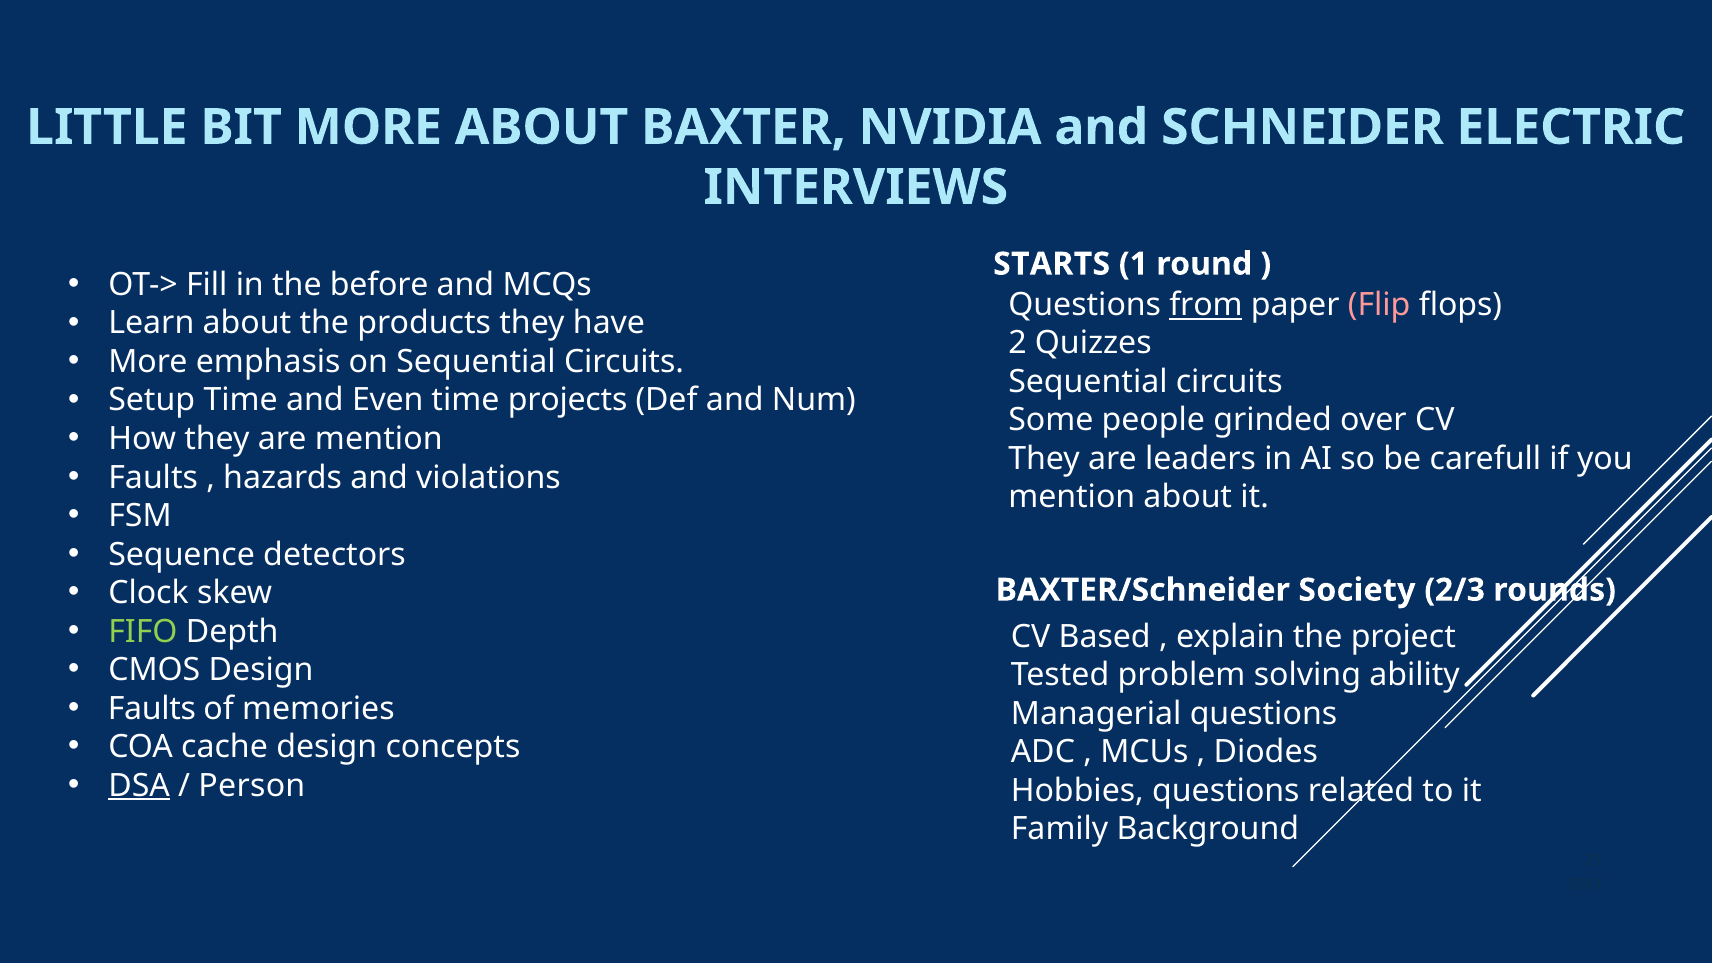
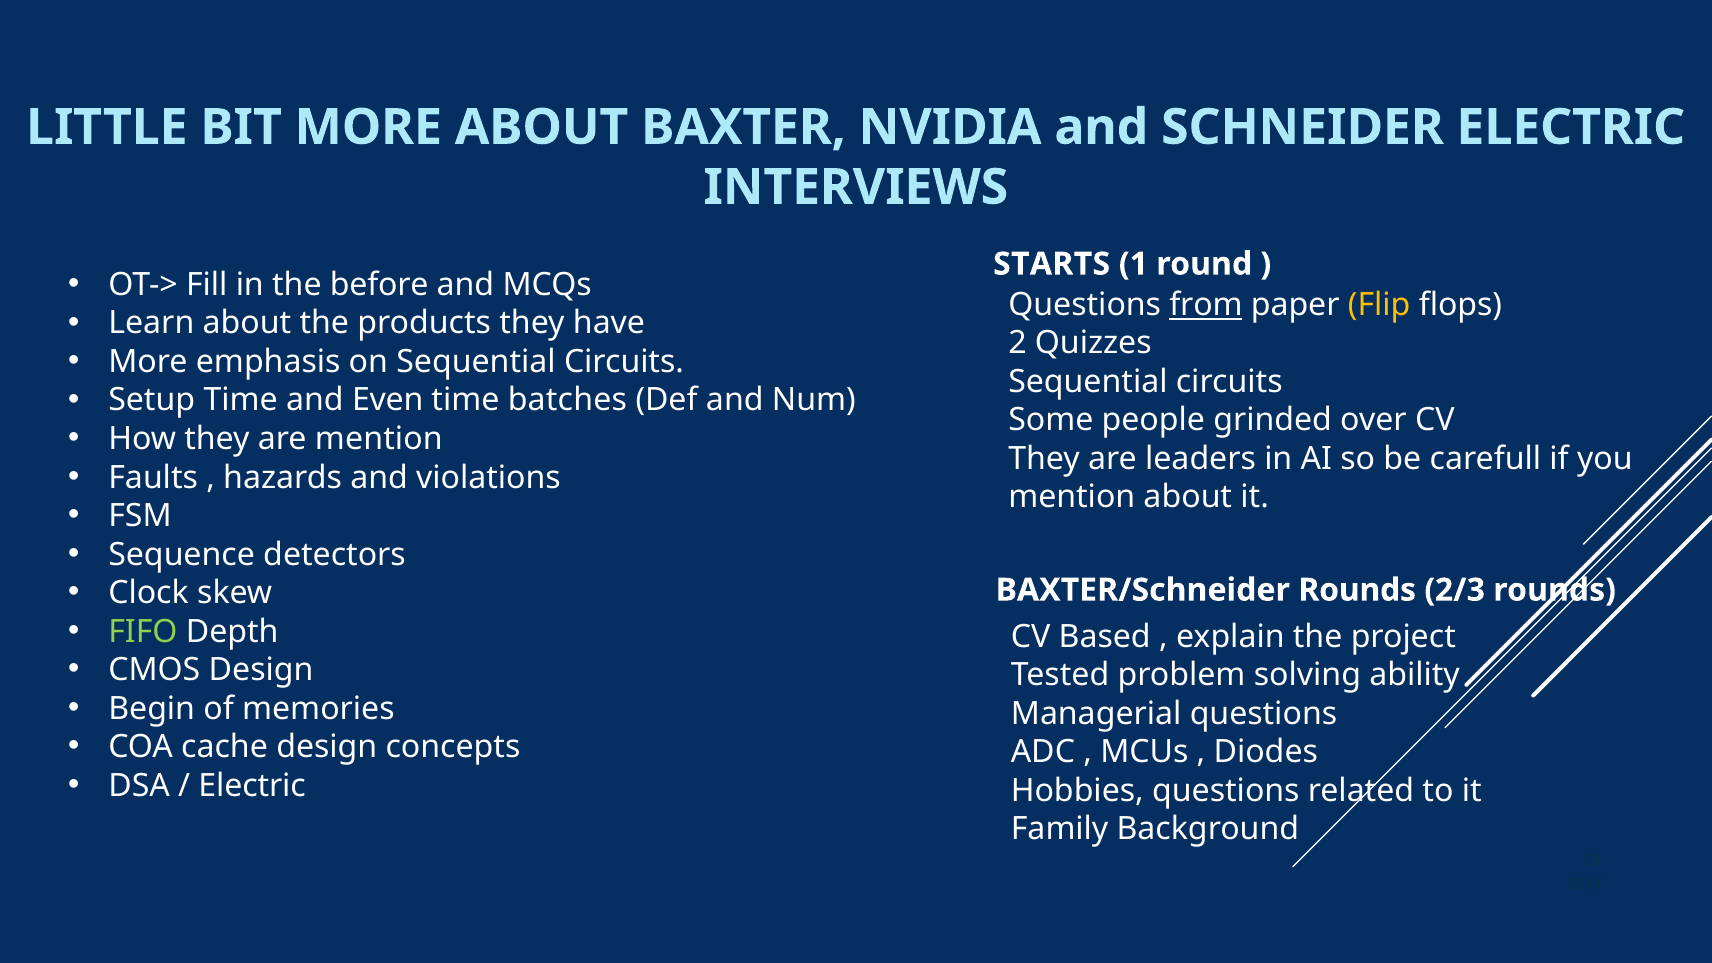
Flip colour: pink -> yellow (1379, 305)
projects: projects -> batches (567, 400)
BAXTER/Schneider Society: Society -> Rounds (1357, 590)
Faults: Faults -> Begin (152, 709)
DSA underline: present -> none (139, 786)
Person: Person -> Electric (252, 786)
